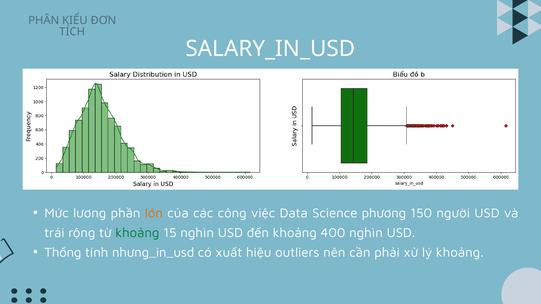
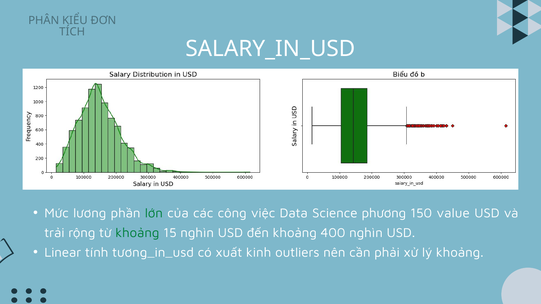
lớn colour: orange -> green (154, 213)
người: người -> value (453, 213)
Thống: Thống -> Linear (63, 253)
nhưng_in_usd: nhưng_in_usd -> tương_in_usd (153, 253)
hiệu: hiệu -> kinh (259, 253)
